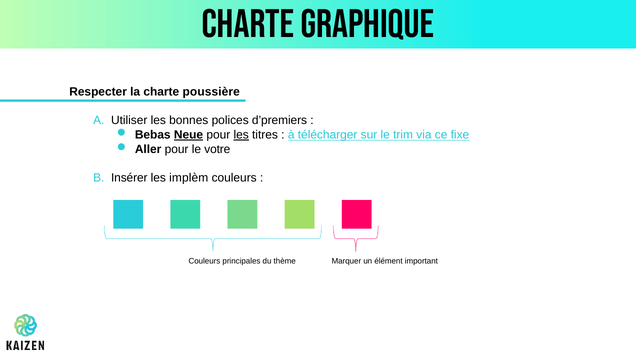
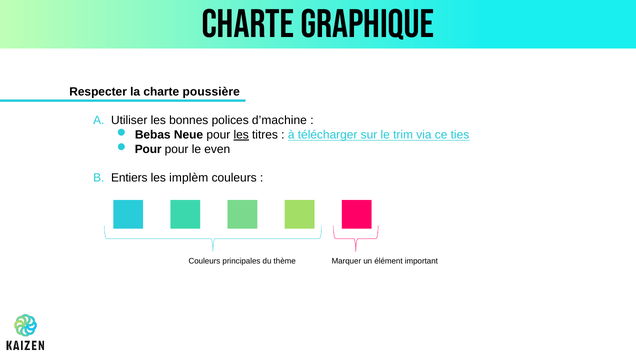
d’premiers: d’premiers -> d’machine (279, 120)
Neue underline: present -> none (189, 135)
fixe: fixe -> ties (460, 135)
Aller: Aller -> Pour (148, 149)
votre: votre -> even (217, 149)
Insérer: Insérer -> Entiers (129, 178)
